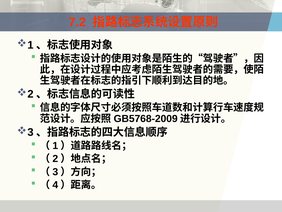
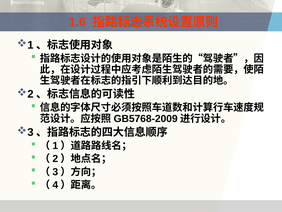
7.2: 7.2 -> 1.6 (77, 22)
